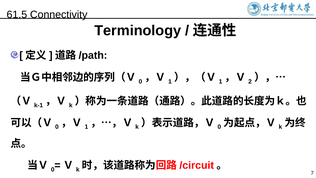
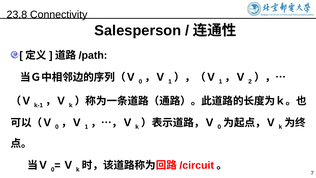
61.5: 61.5 -> 23.8 (17, 15)
Terminology: Terminology -> Salesperson (138, 31)
